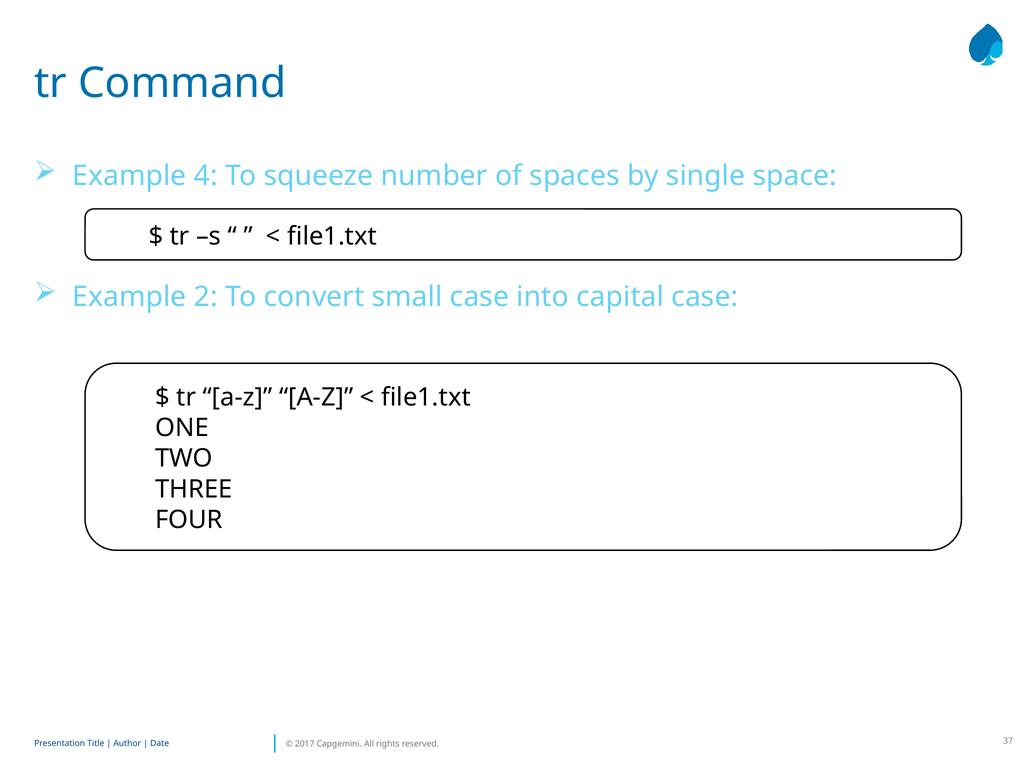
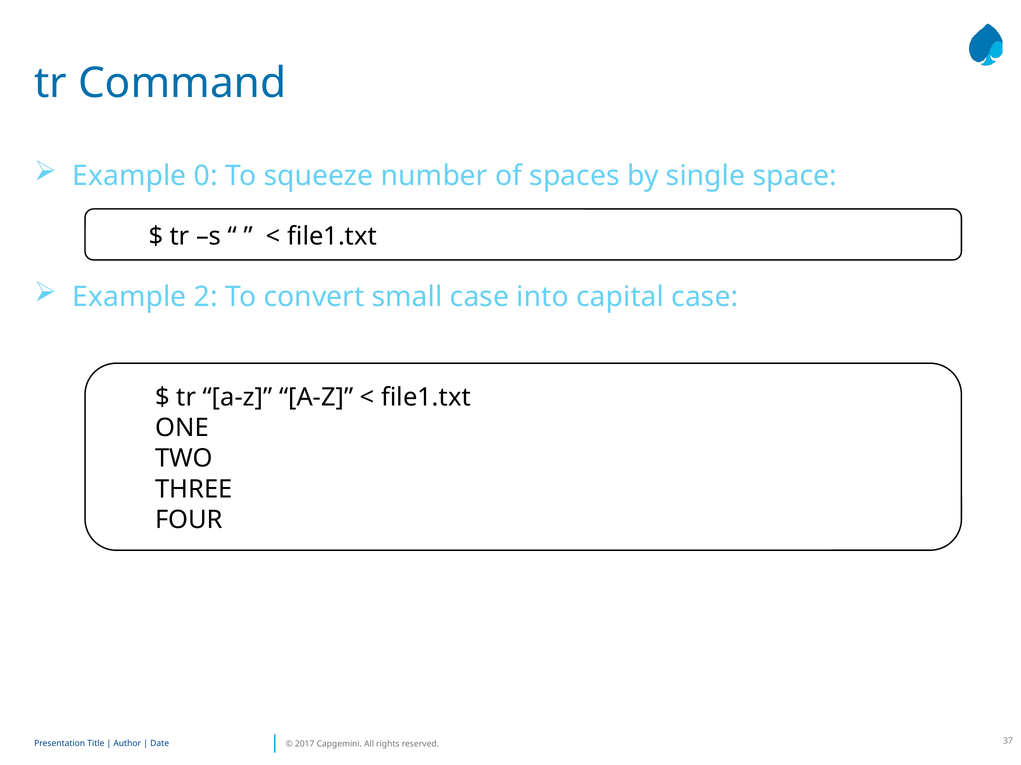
4: 4 -> 0 (206, 176)
